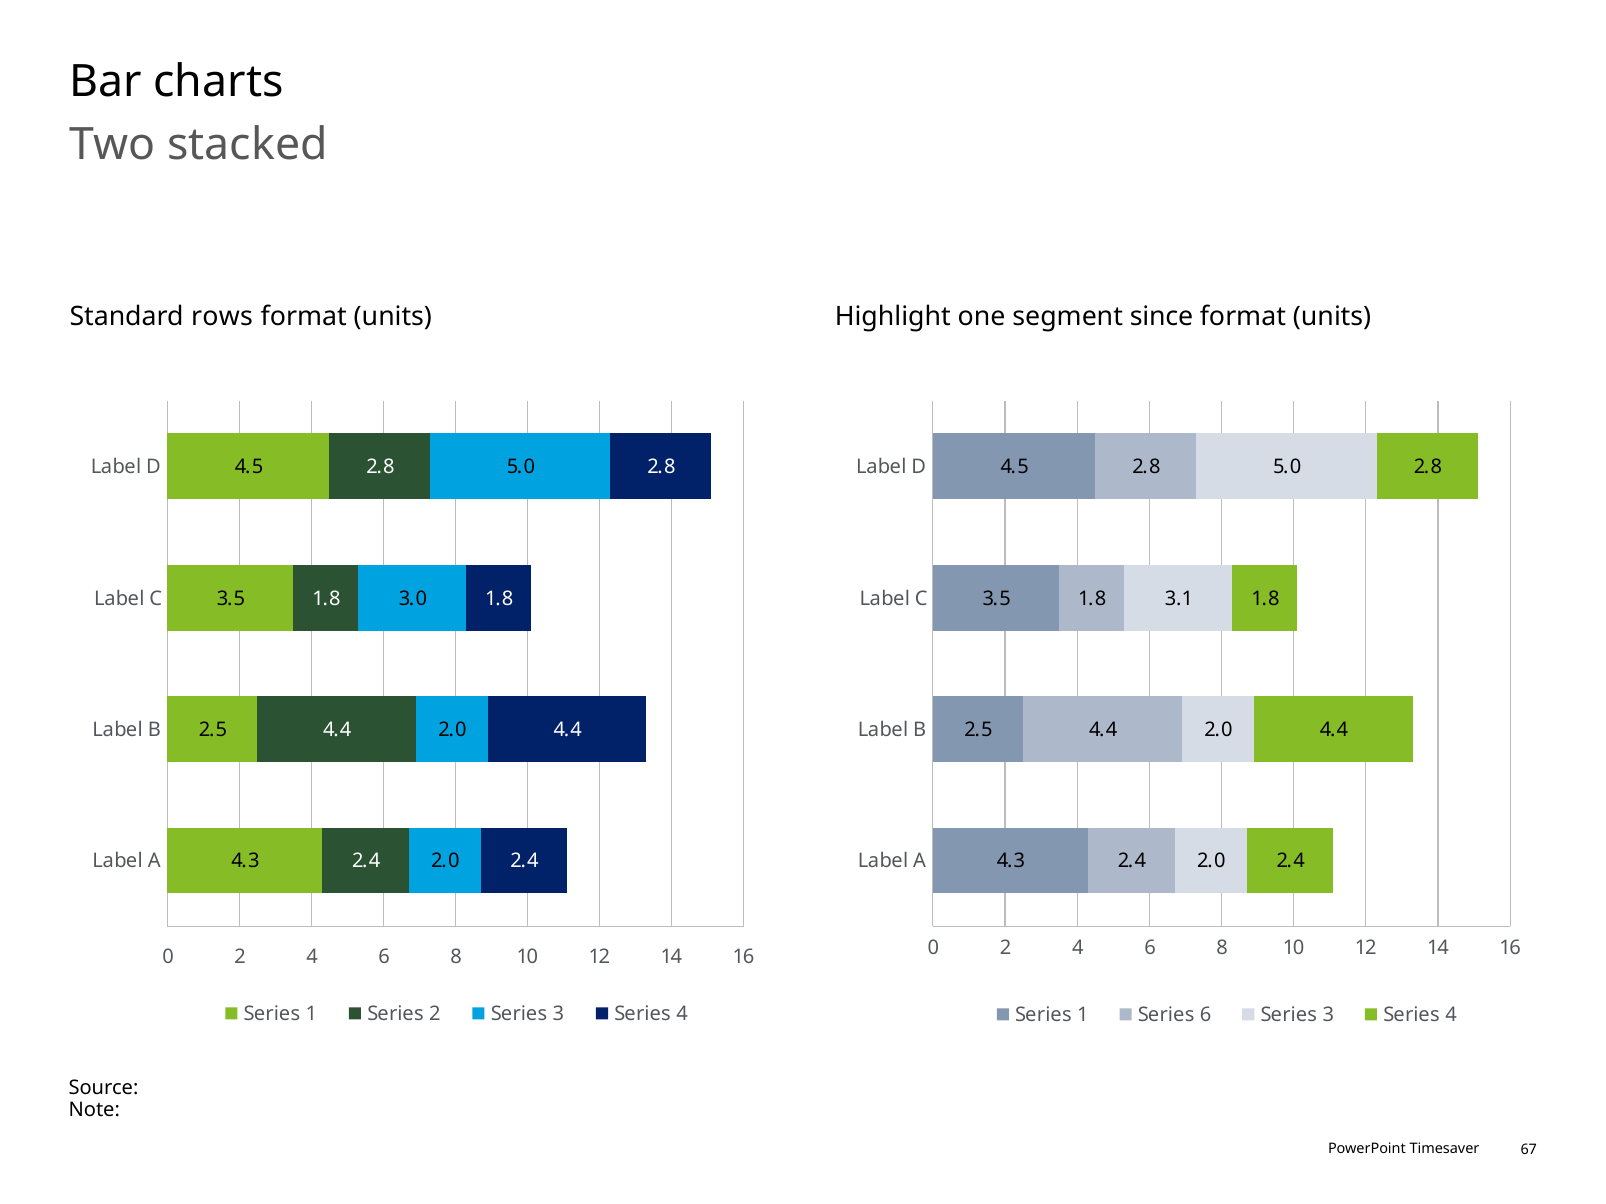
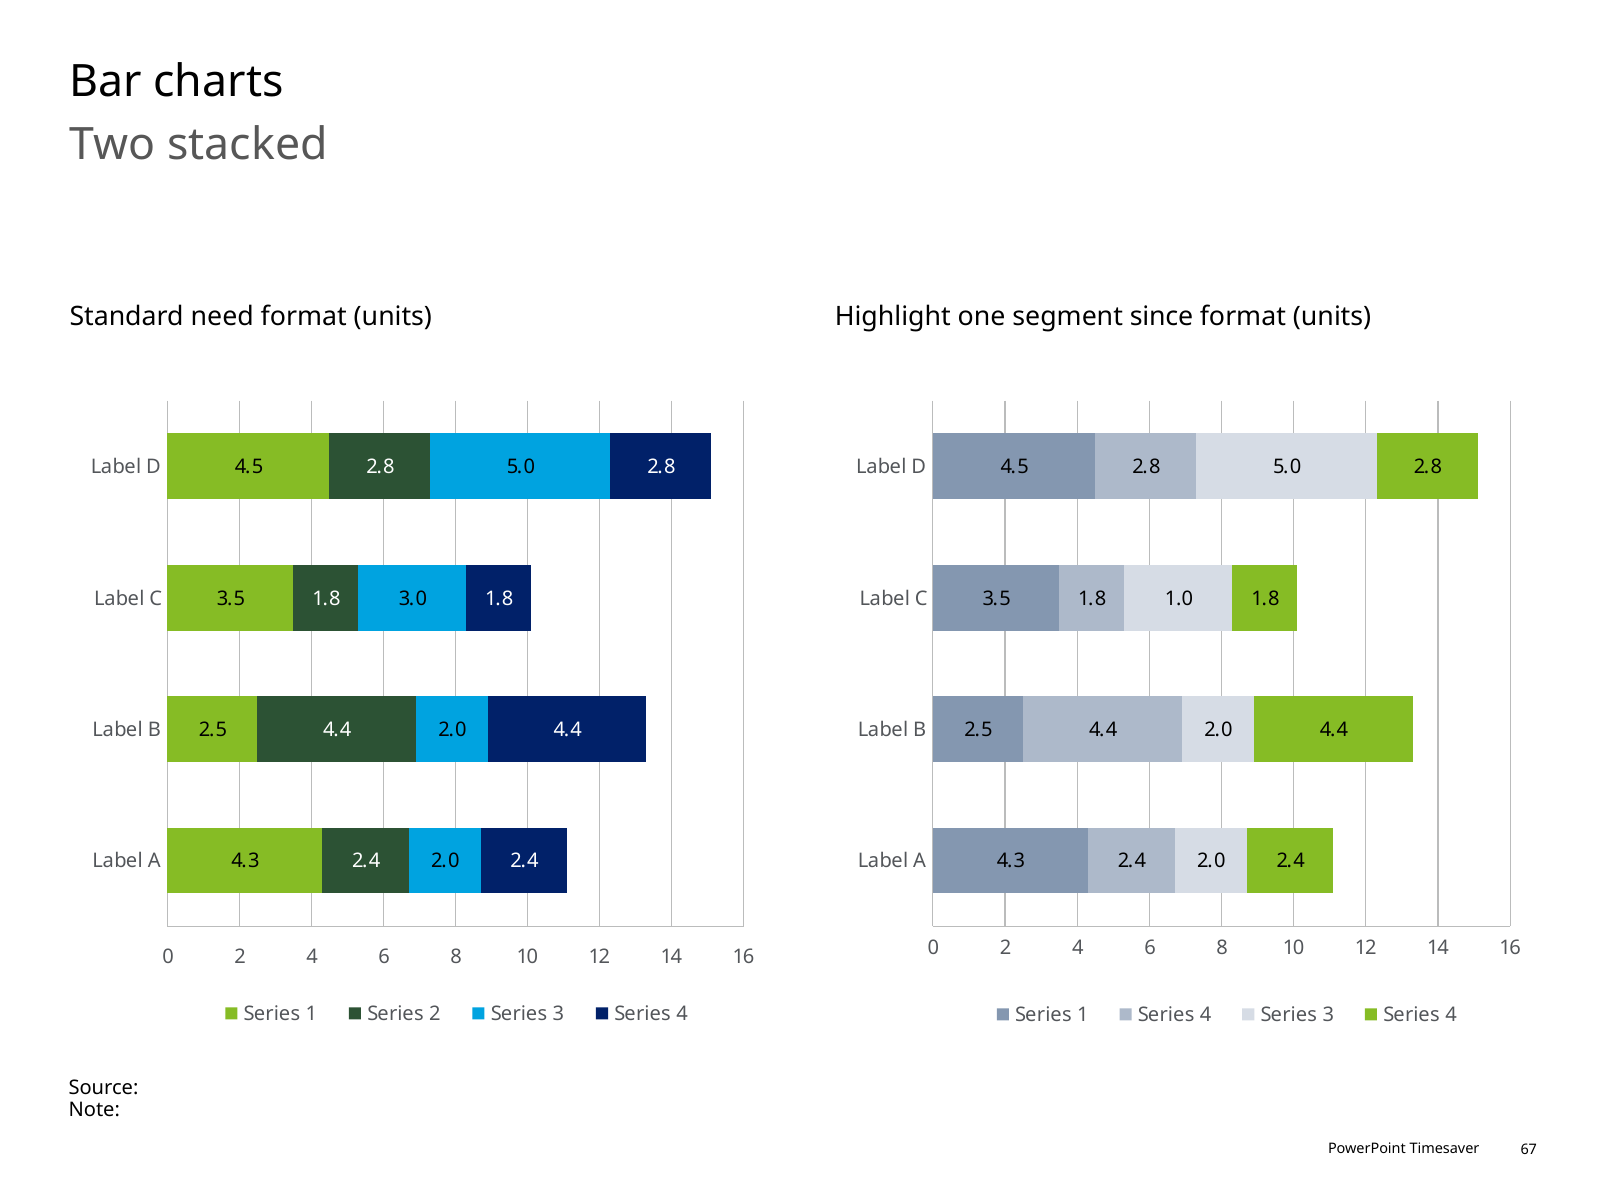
rows: rows -> need (222, 317)
3.1: 3.1 -> 1.0 (1179, 599)
1 Series 6: 6 -> 4 (1206, 1016)
